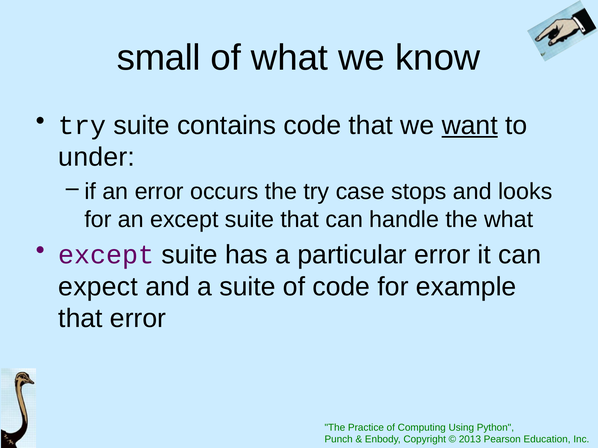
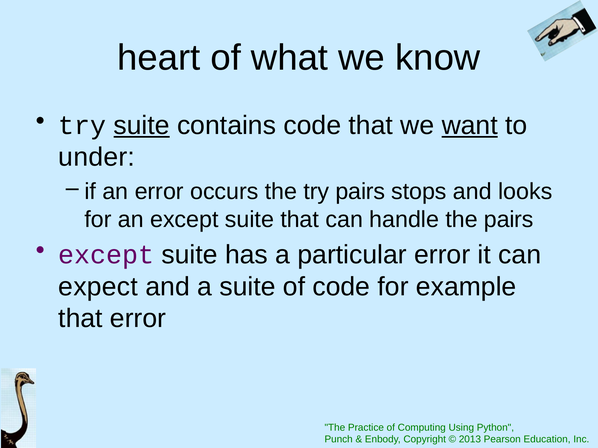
small: small -> heart (159, 58)
suite underline: none -> present (142, 125)
try case: case -> pairs (360, 192)
the what: what -> pairs (509, 220)
